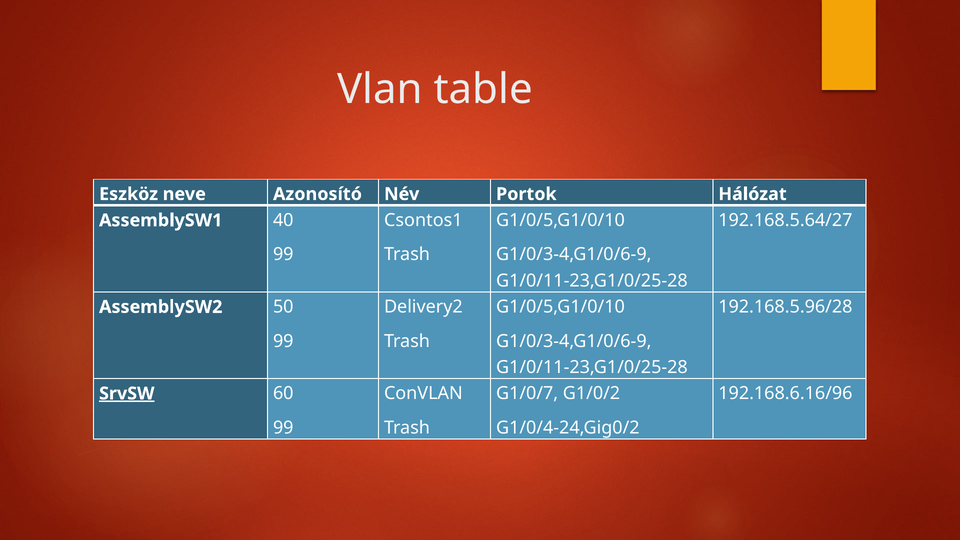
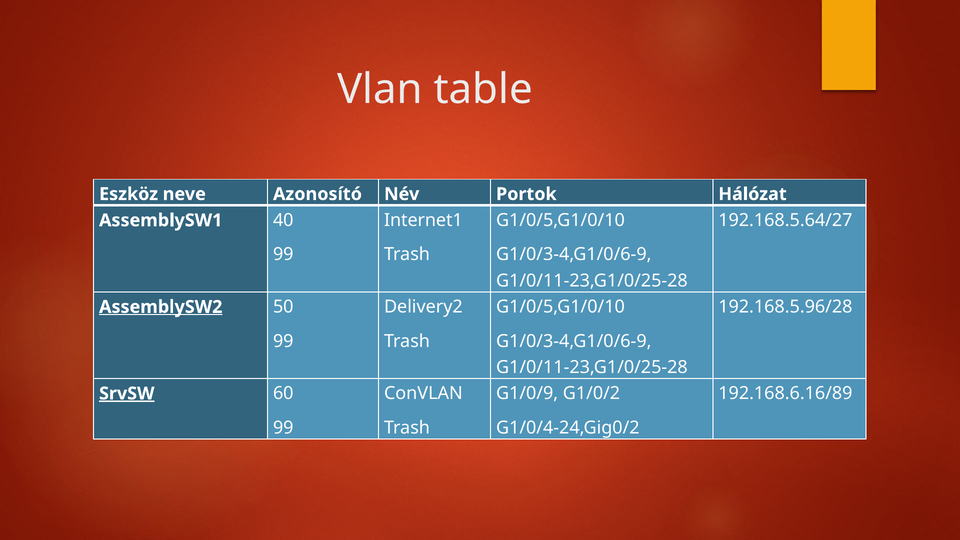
Csontos1: Csontos1 -> Internet1 (423, 220)
AssemblySW2 underline: none -> present (161, 307)
G1/0/7: G1/0/7 -> G1/0/9 (527, 394)
192.168.6.16/96: 192.168.6.16/96 -> 192.168.6.16/89 (785, 394)
